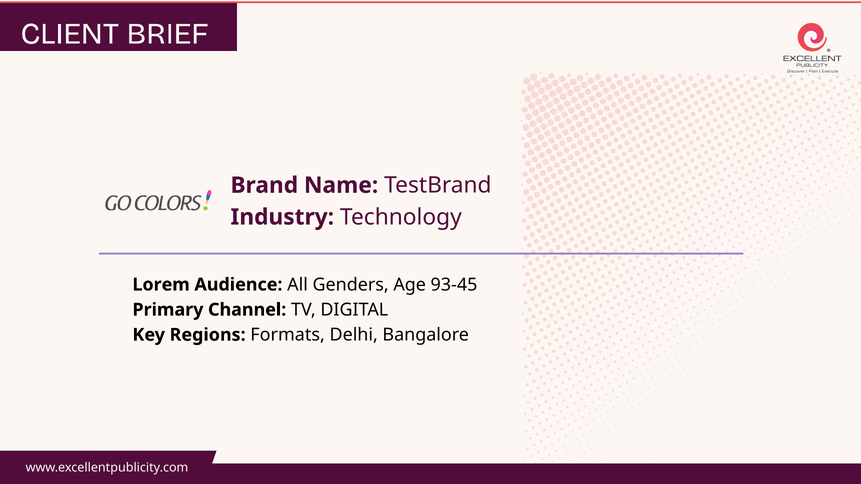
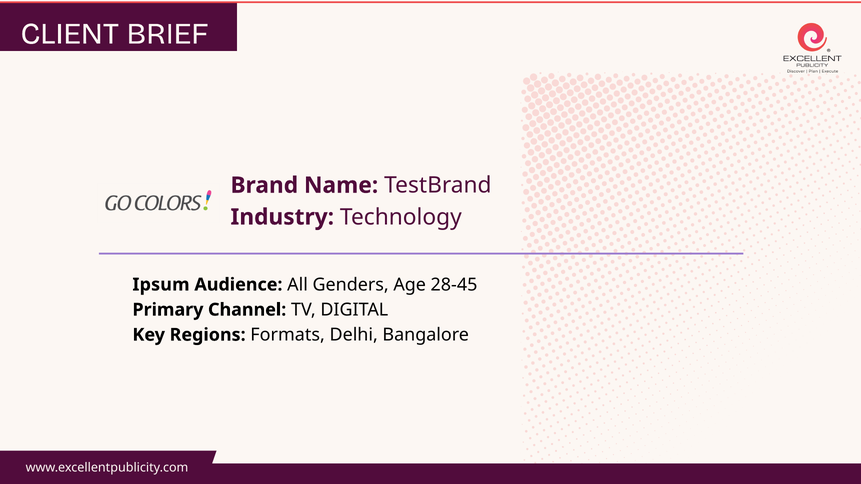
Lorem: Lorem -> Ipsum (161, 285)
93-45: 93-45 -> 28-45 (454, 285)
